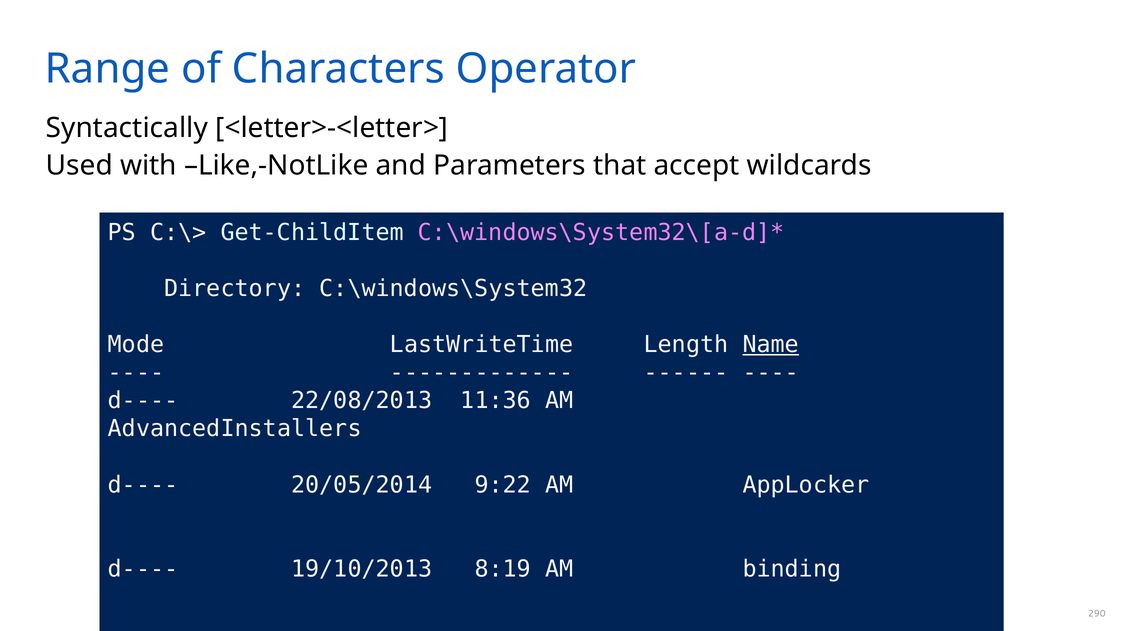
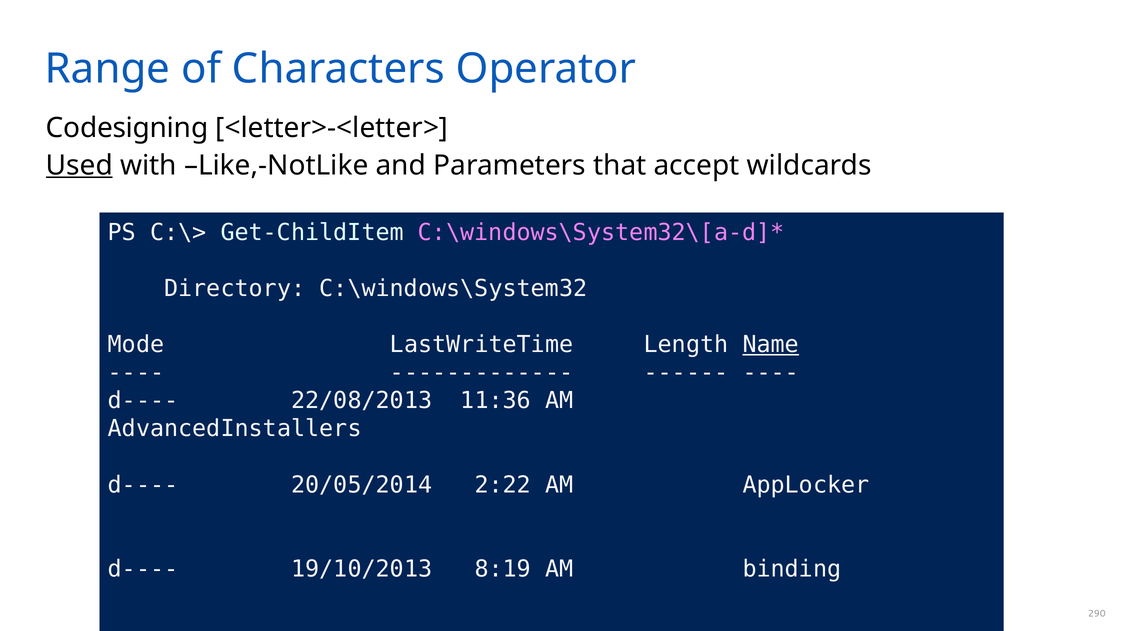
Syntactically: Syntactically -> Codesigning (127, 128)
Used underline: none -> present (79, 165)
9:22: 9:22 -> 2:22 (503, 485)
